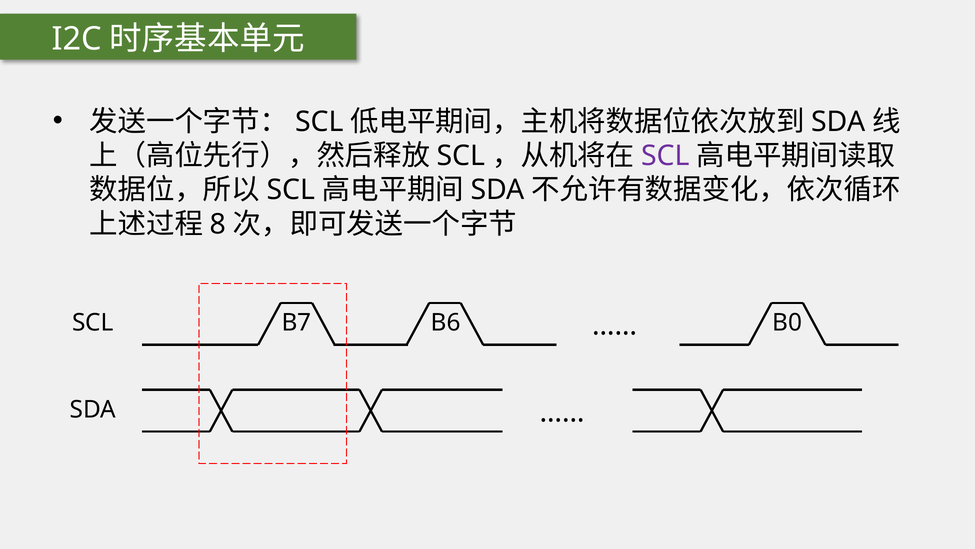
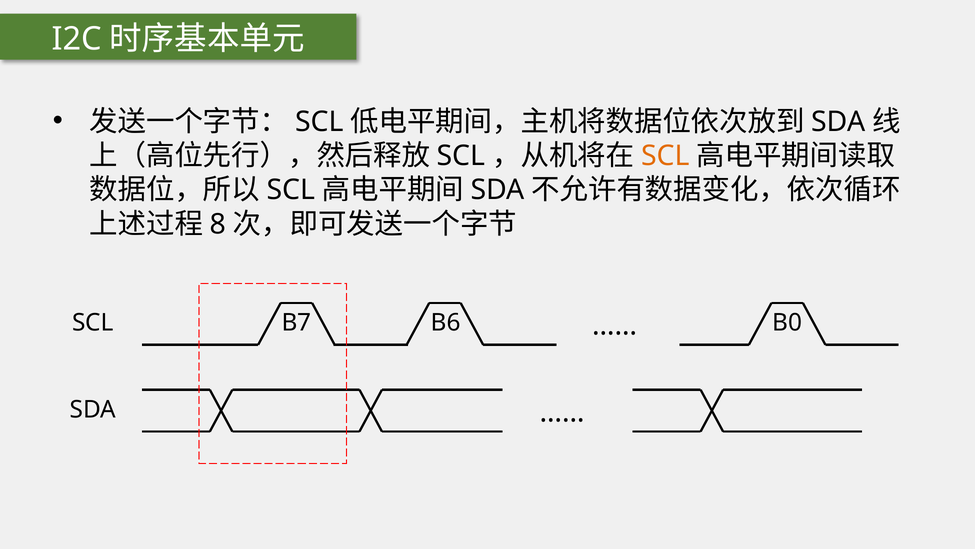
SCL colour: purple -> orange (665, 156)
